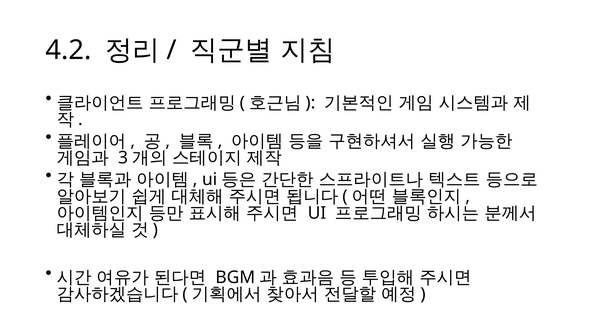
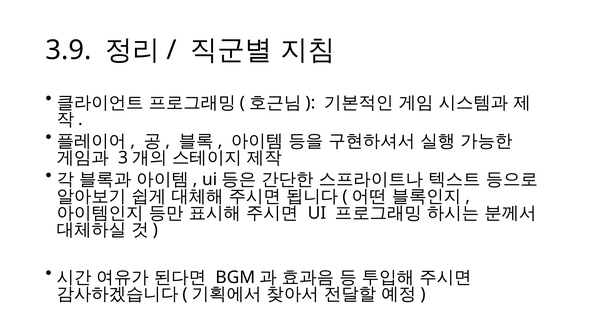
4.2: 4.2 -> 3.9 (68, 50)
